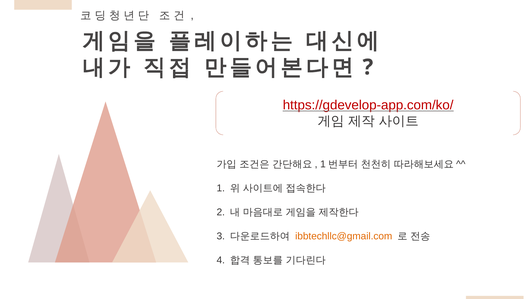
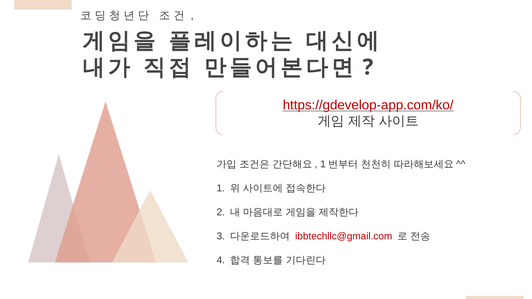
ibbtechllc@gmail.com colour: orange -> red (344, 236)
